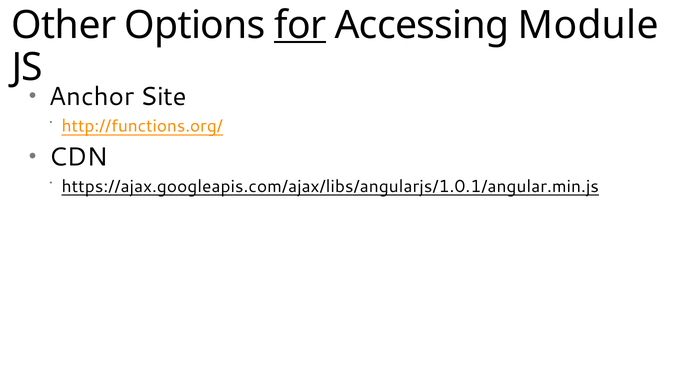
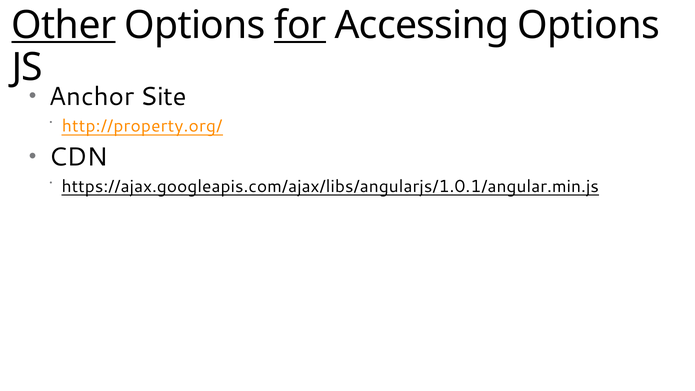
Other underline: none -> present (64, 25)
Accessing Module: Module -> Options (589, 25)
http://functions.org/: http://functions.org/ -> http://property.org/ (142, 126)
